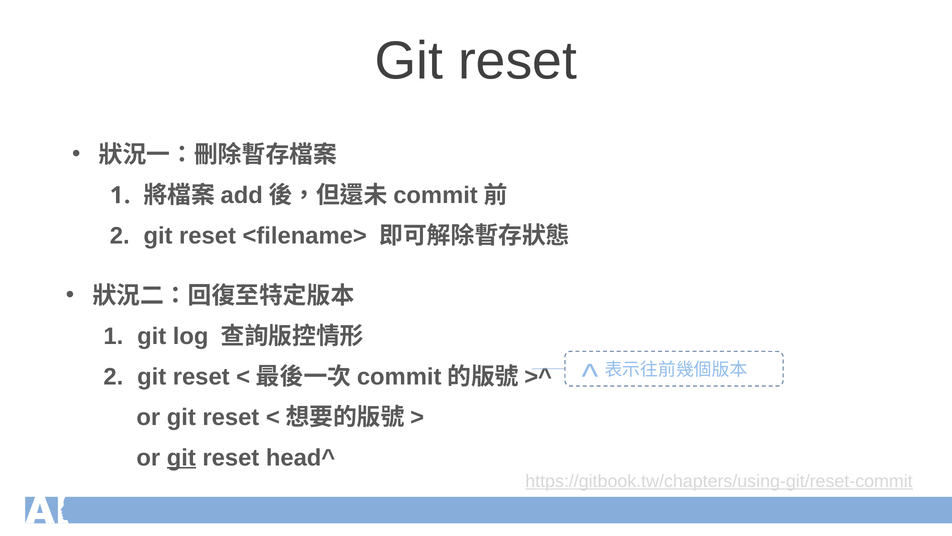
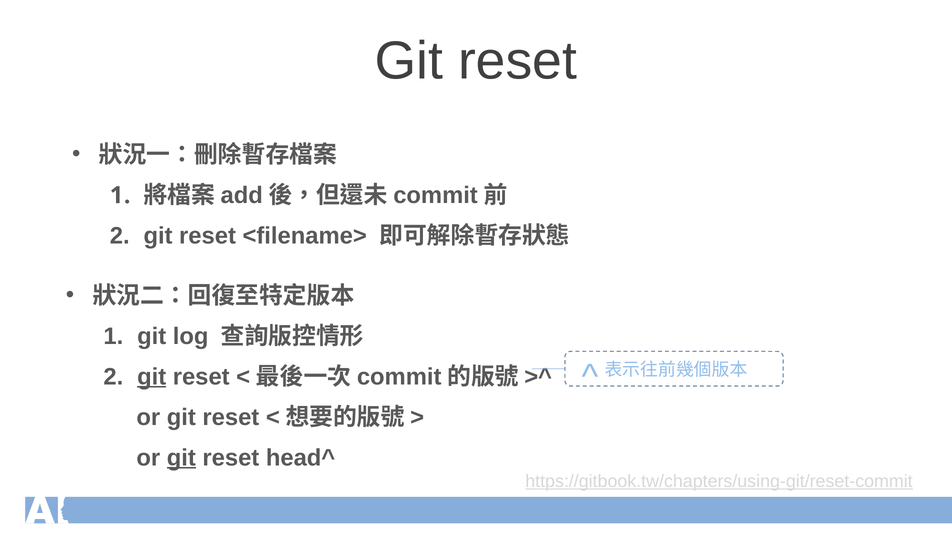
git underline: none -> present (152, 376)
